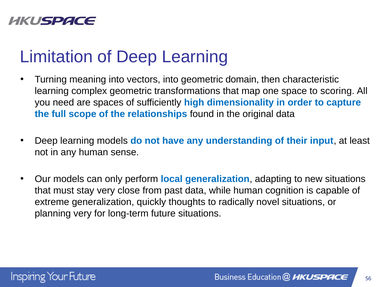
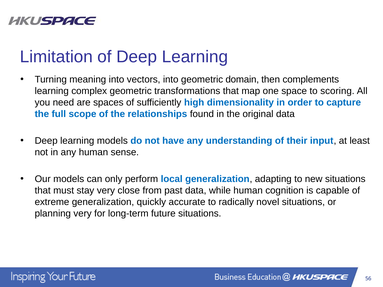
characteristic: characteristic -> complements (311, 80)
thoughts: thoughts -> accurate (187, 202)
